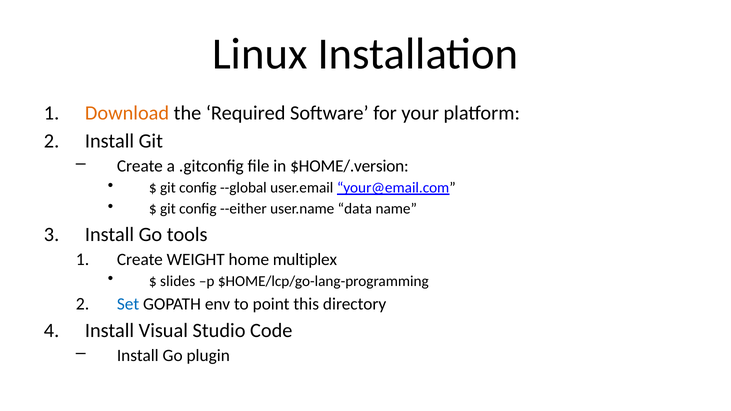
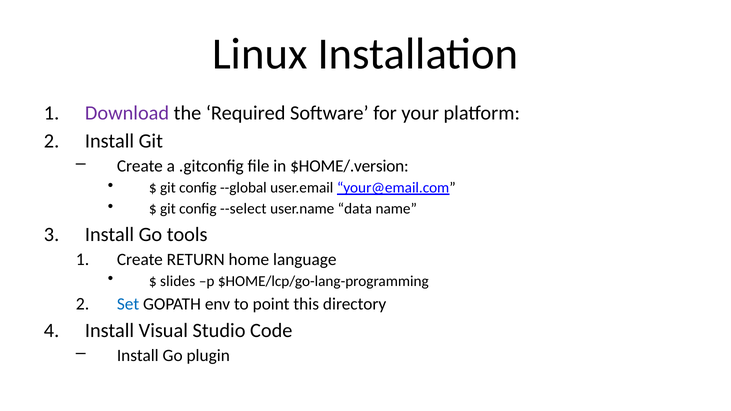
Download colour: orange -> purple (127, 113)
--either: --either -> --select (243, 209)
WEIGHT: WEIGHT -> RETURN (196, 260)
multiplex: multiplex -> language (305, 260)
